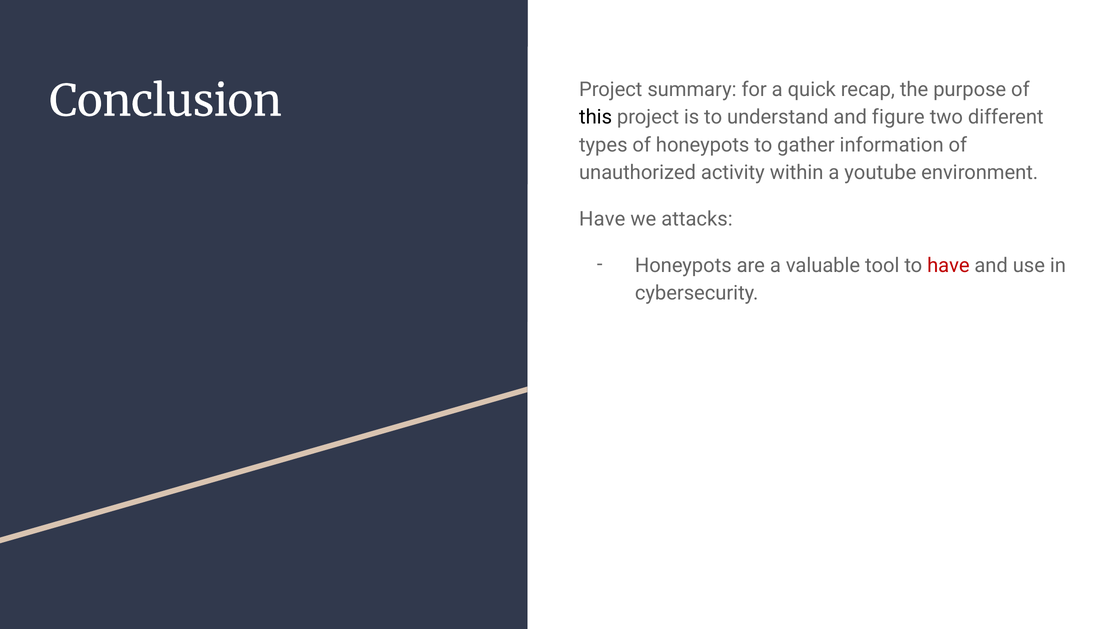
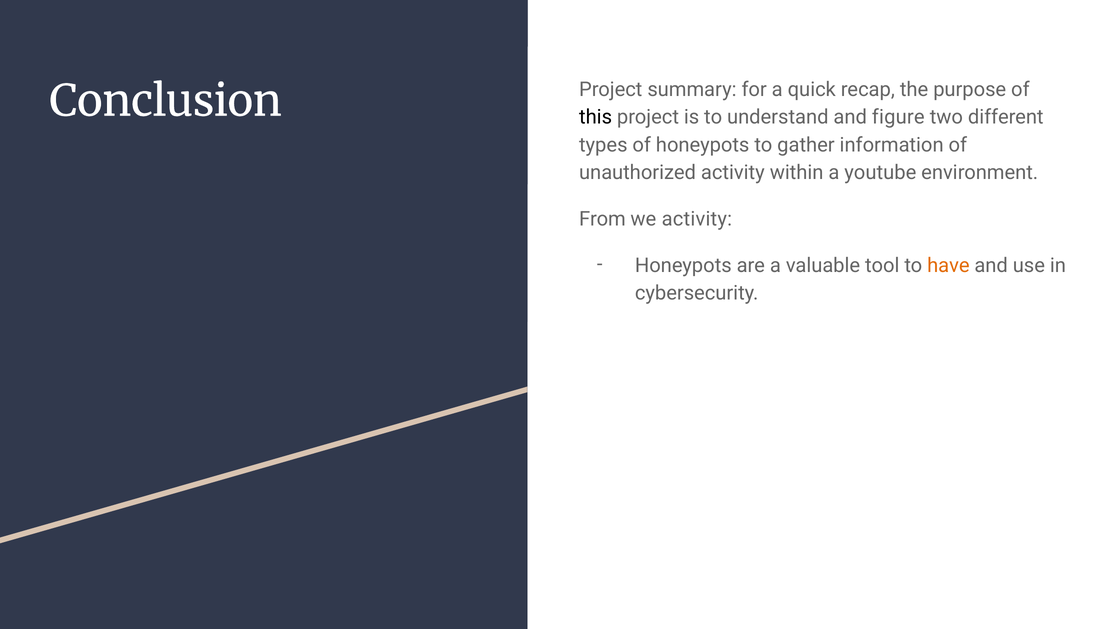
Have: Have -> From (602, 219)
we attacks: attacks -> activity (697, 219)
have colour: red -> orange (948, 265)
